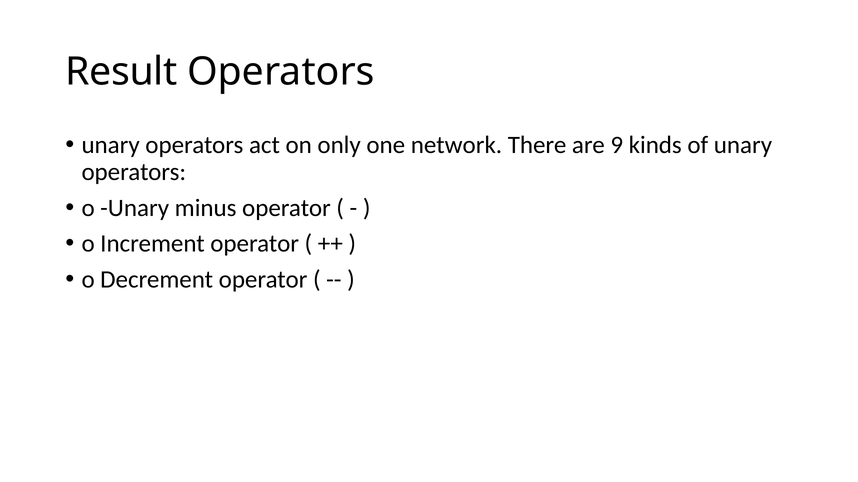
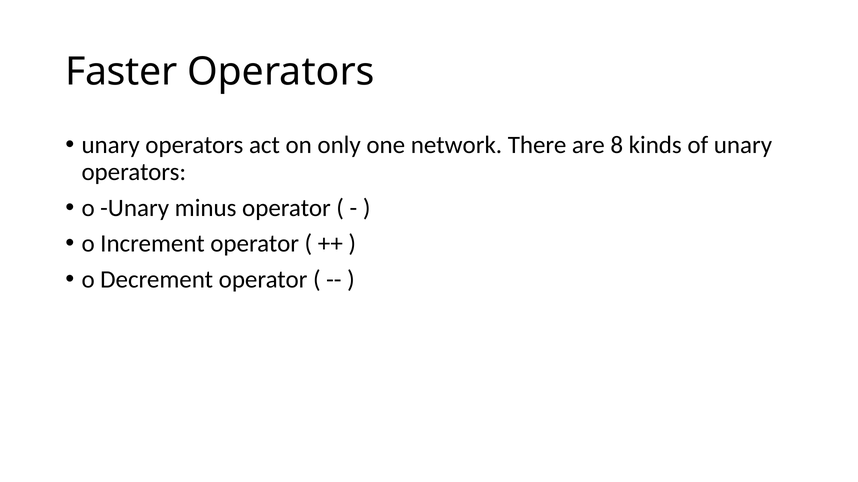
Result: Result -> Faster (121, 72)
9: 9 -> 8 (617, 145)
